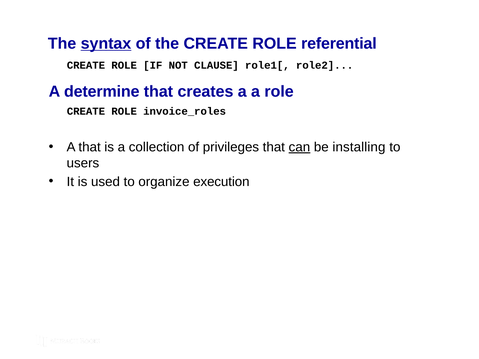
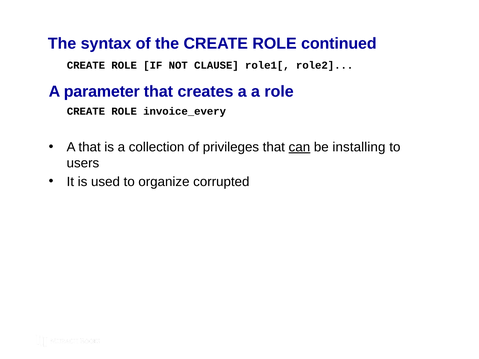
syntax underline: present -> none (106, 44)
referential: referential -> continued (339, 44)
determine: determine -> parameter (102, 92)
invoice_roles: invoice_roles -> invoice_every (185, 111)
execution: execution -> corrupted (221, 182)
